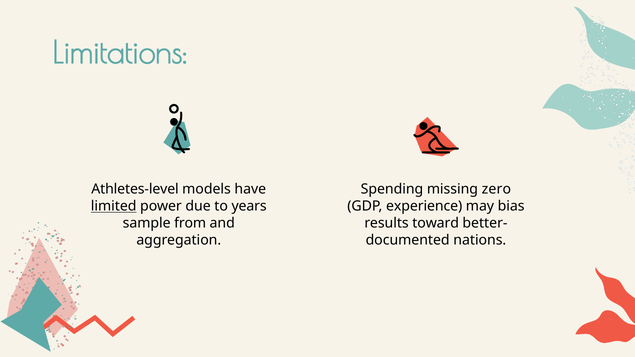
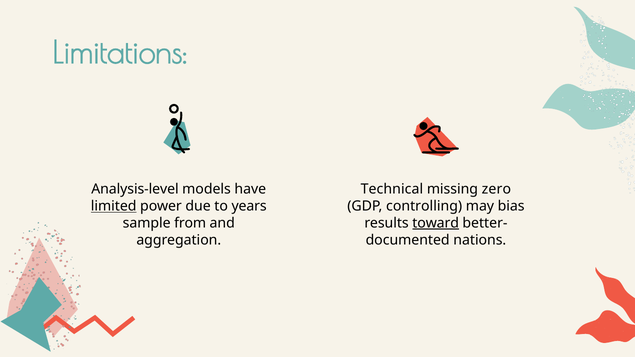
Athletes-level: Athletes-level -> Analysis-level (135, 189)
Spending: Spending -> Technical (392, 189)
experience: experience -> controlling (424, 206)
toward underline: none -> present (436, 223)
